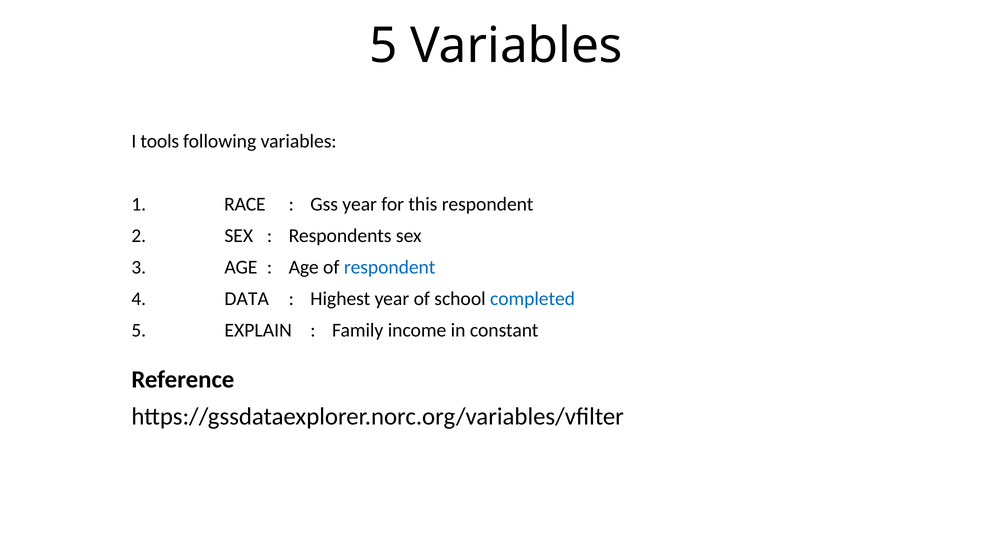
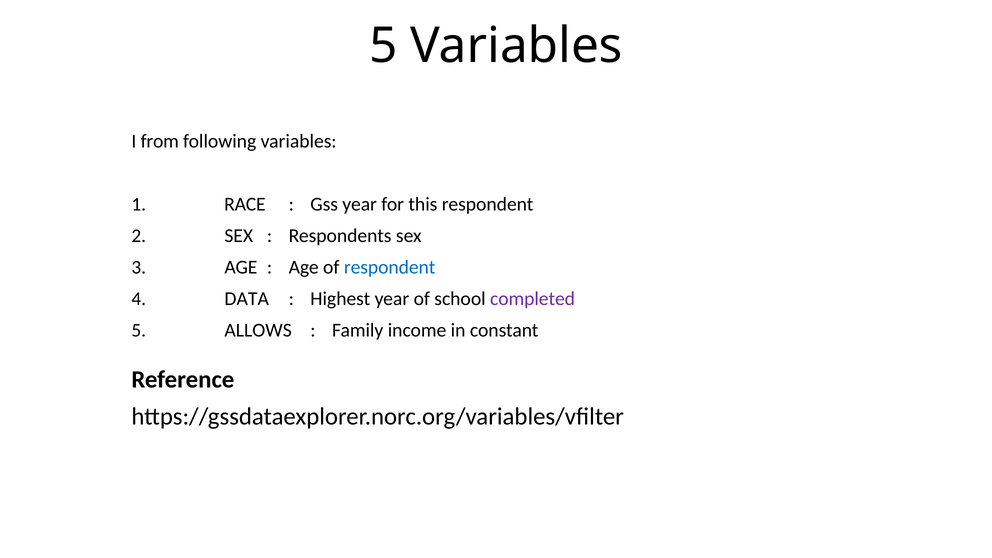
tools: tools -> from (160, 141)
completed colour: blue -> purple (533, 299)
EXPLAIN: EXPLAIN -> ALLOWS (258, 330)
